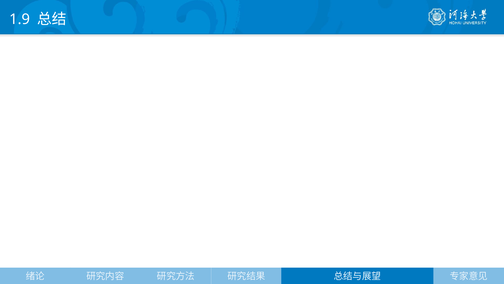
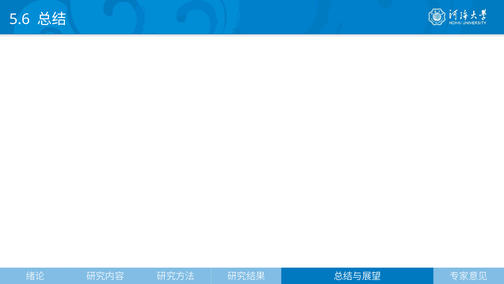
1.9: 1.9 -> 5.6 (20, 19)
